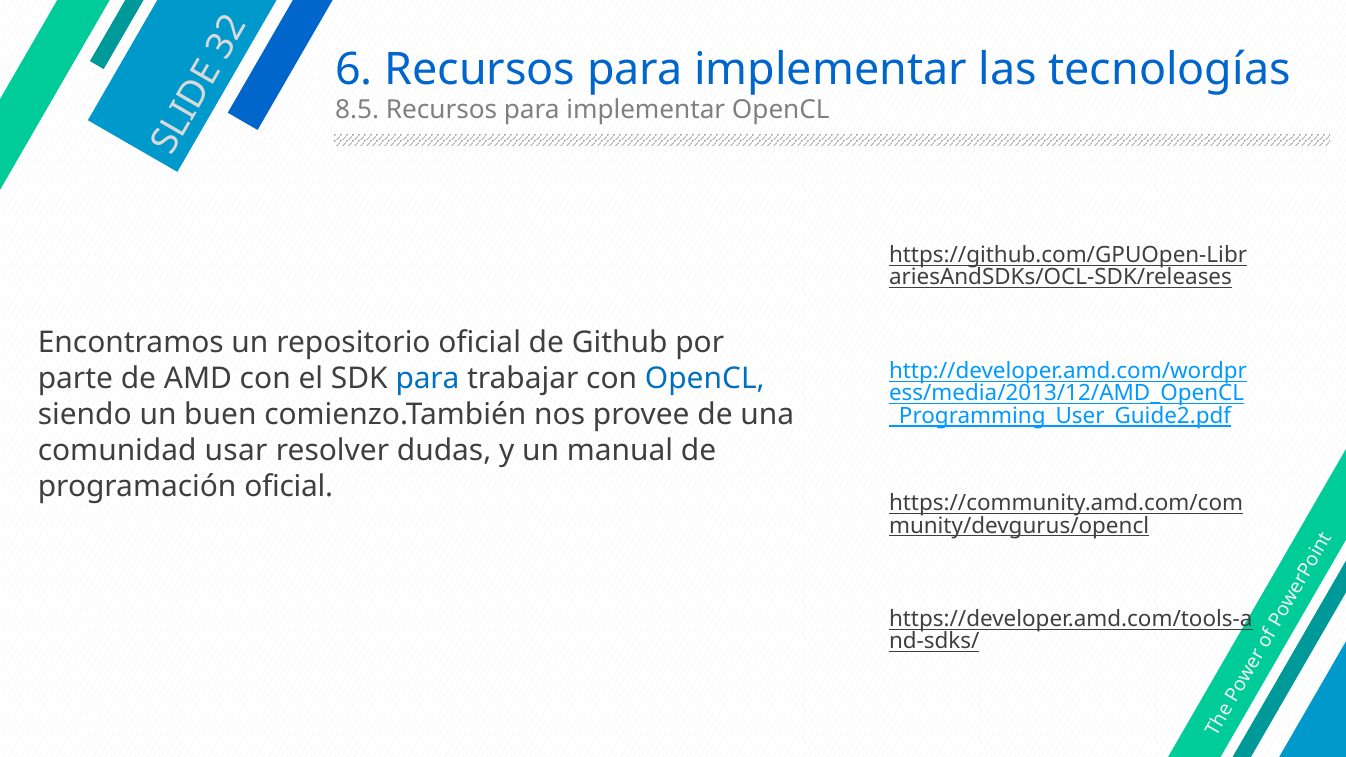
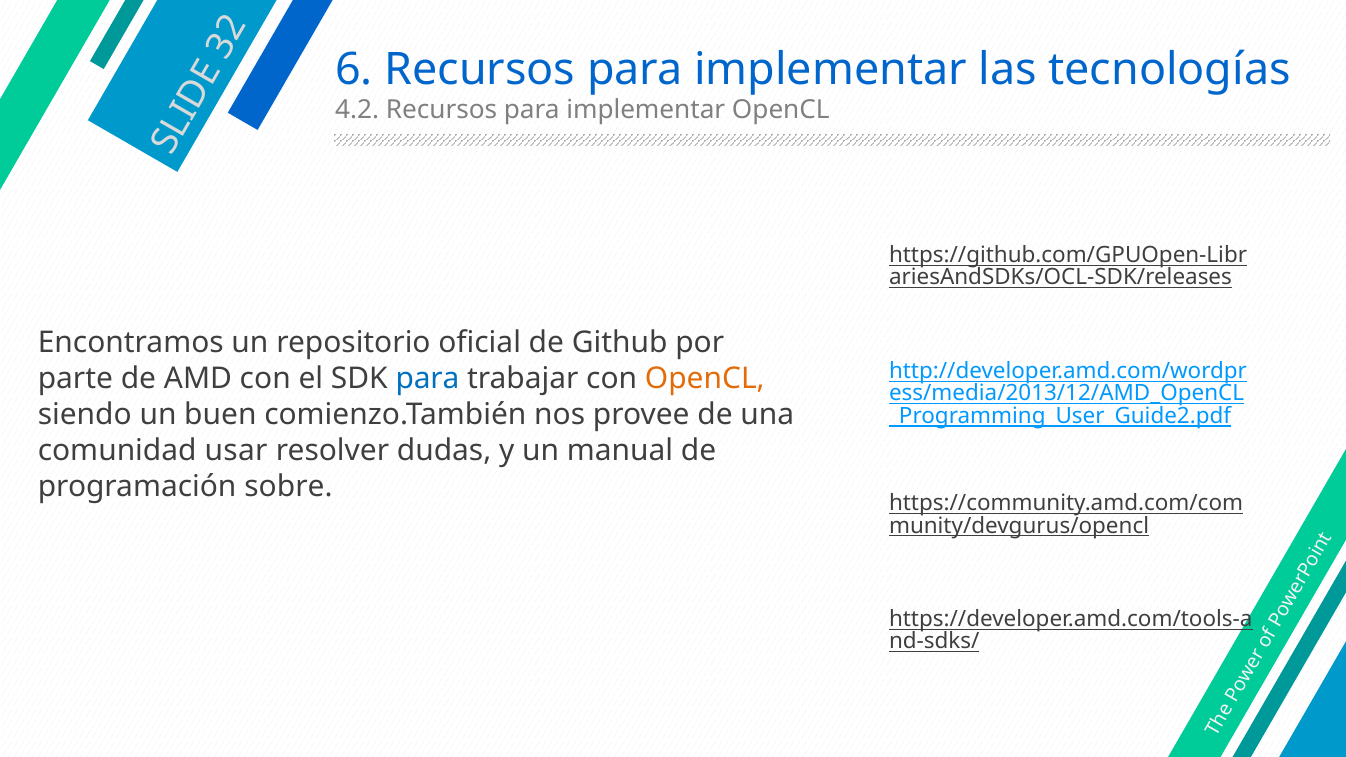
8.5: 8.5 -> 4.2 (357, 110)
OpenCL colour: blue -> orange (705, 379)
programación oficial: oficial -> sobre (289, 486)
